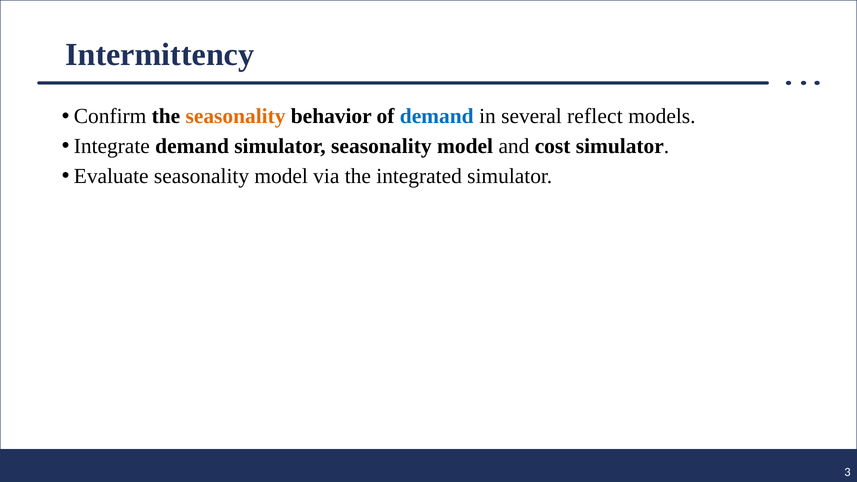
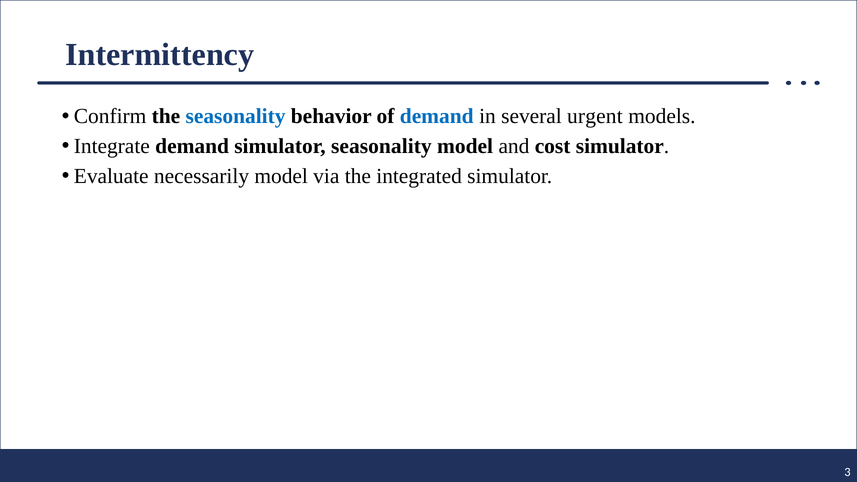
seasonality colour: orange -> blue (236, 116)
reflect: reflect -> urgent (595, 116)
Evaluate seasonality: seasonality -> necessarily (202, 176)
